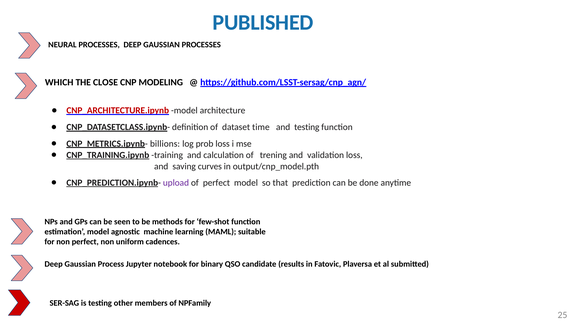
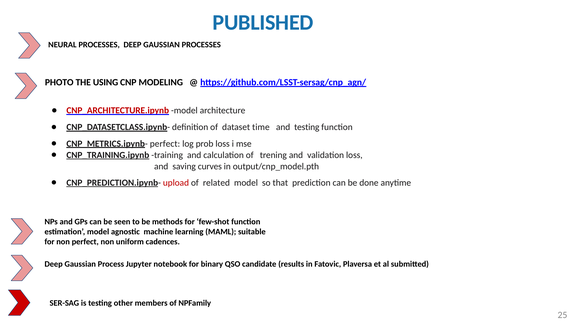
WHICH: WHICH -> PHOTO (59, 82)
CLOSE: CLOSE -> USING (106, 82)
CNP_METRICS.ipynb- billions: billions -> perfect (165, 143)
upload colour: purple -> red (176, 182)
of perfect: perfect -> related (216, 182)
